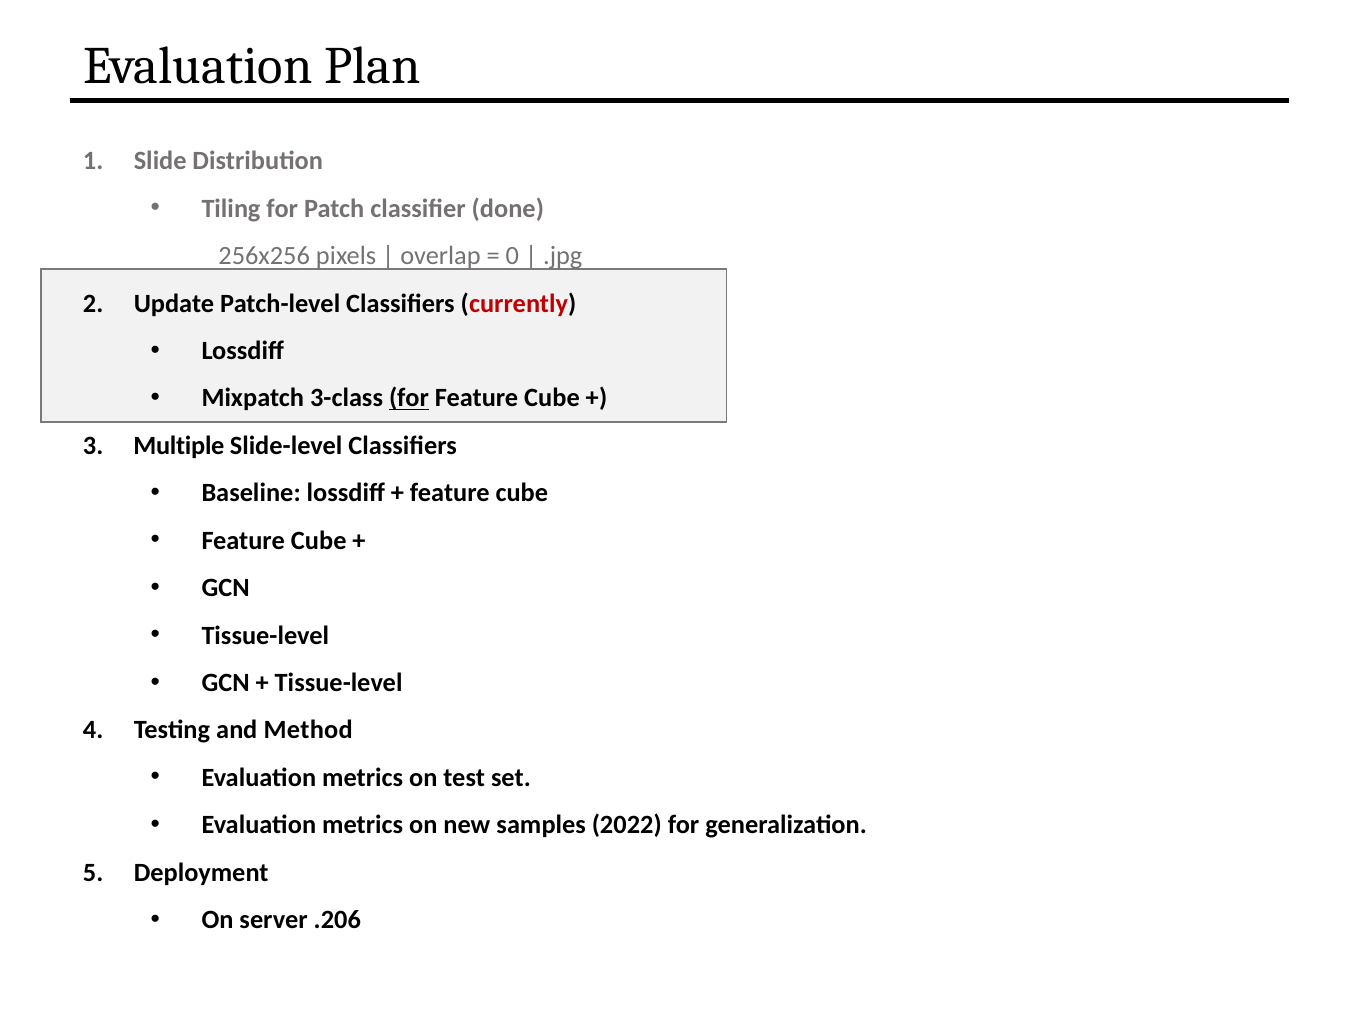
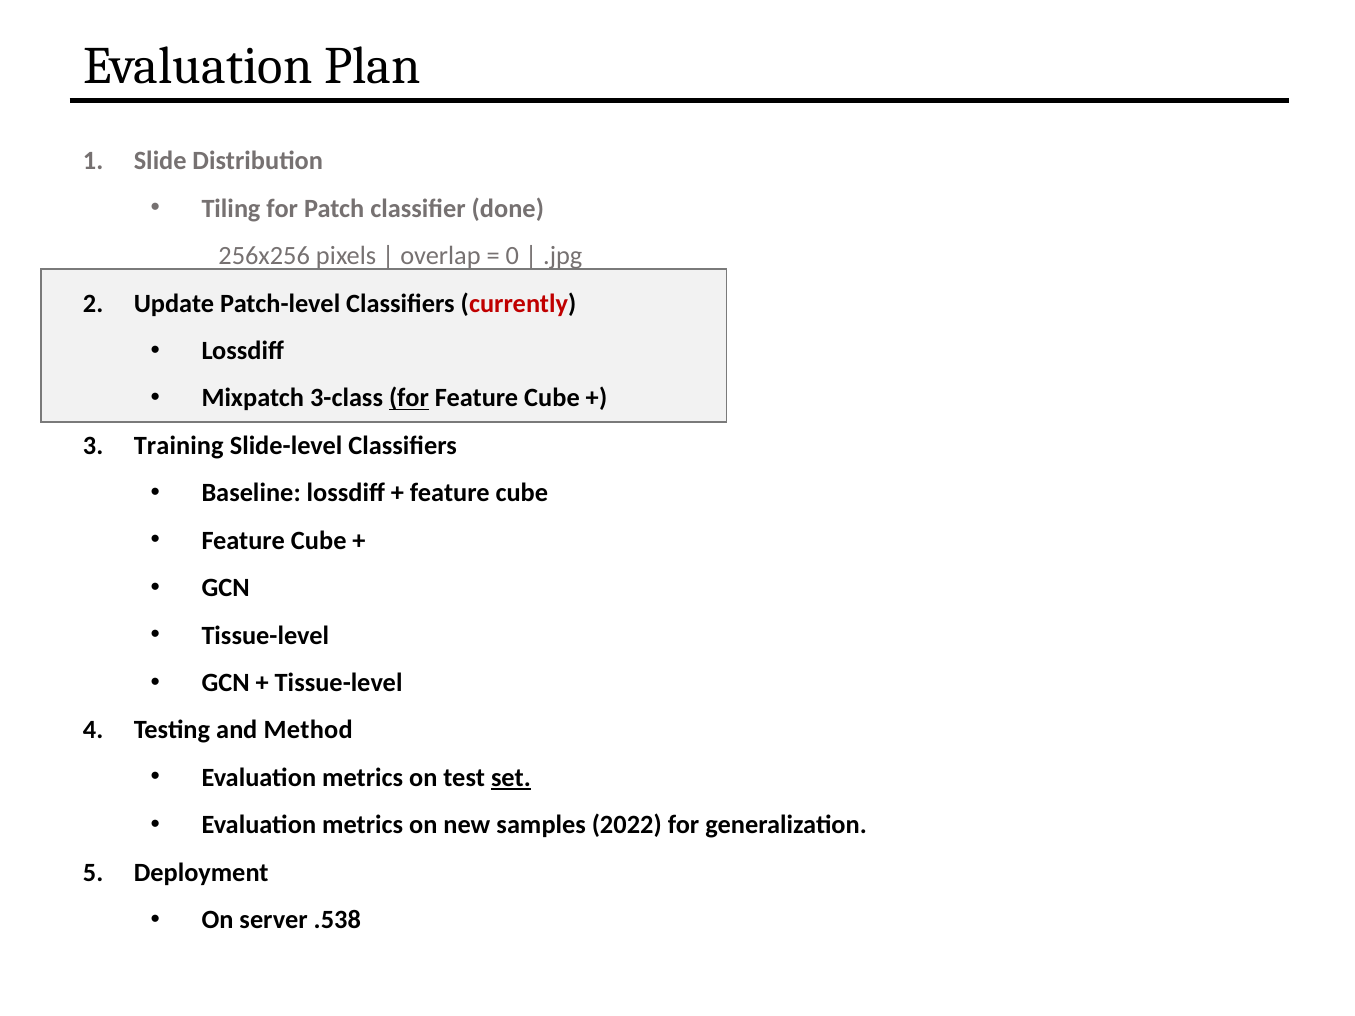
Multiple: Multiple -> Training (179, 446)
set underline: none -> present (511, 778)
.206: .206 -> .538 (337, 920)
